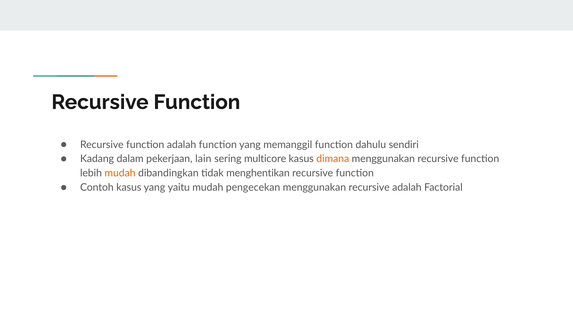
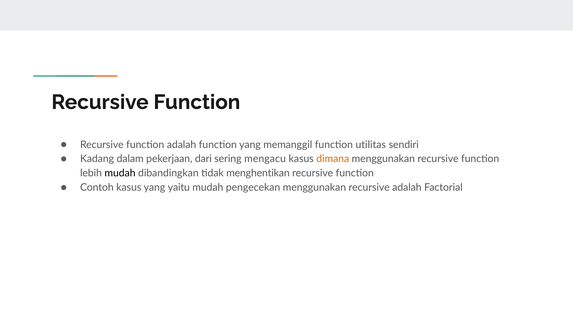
dahulu: dahulu -> utilitas (371, 145)
lain: lain -> dari (203, 159)
multicore: multicore -> mengacu (265, 159)
mudah colour: orange -> black (120, 173)
